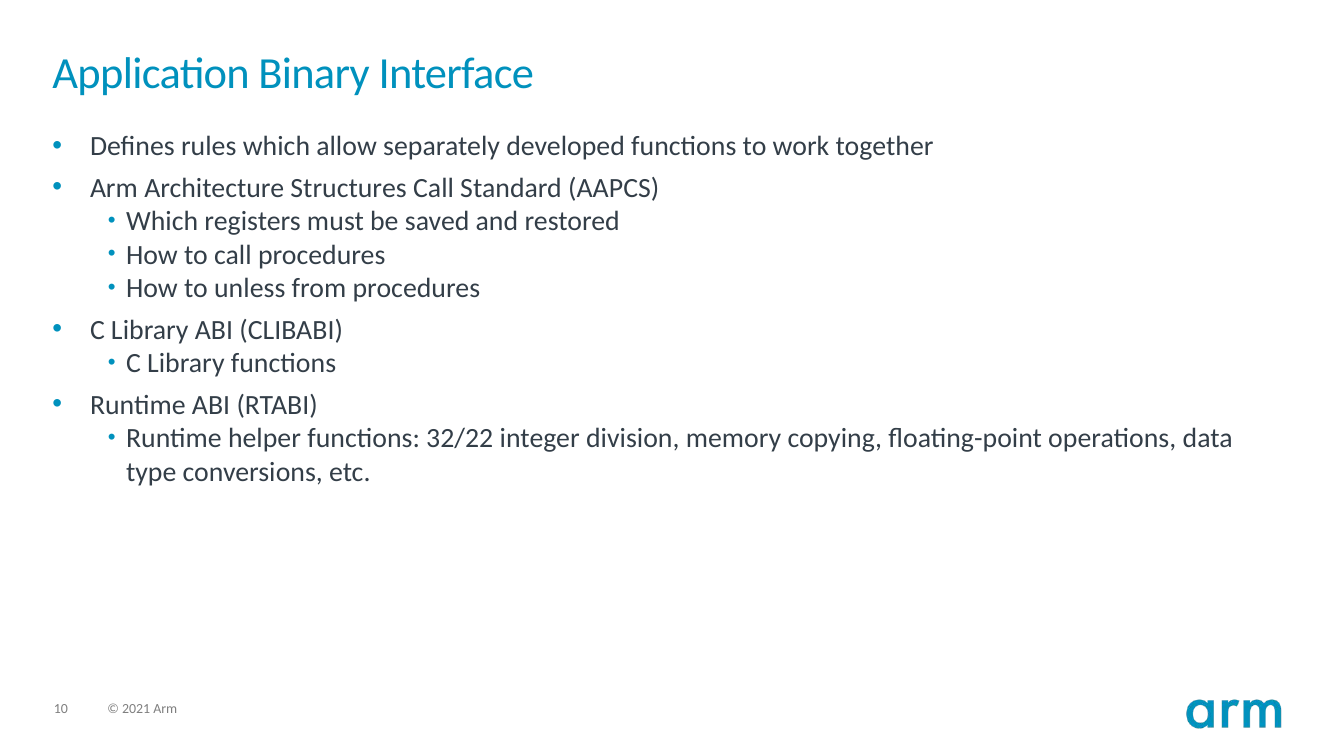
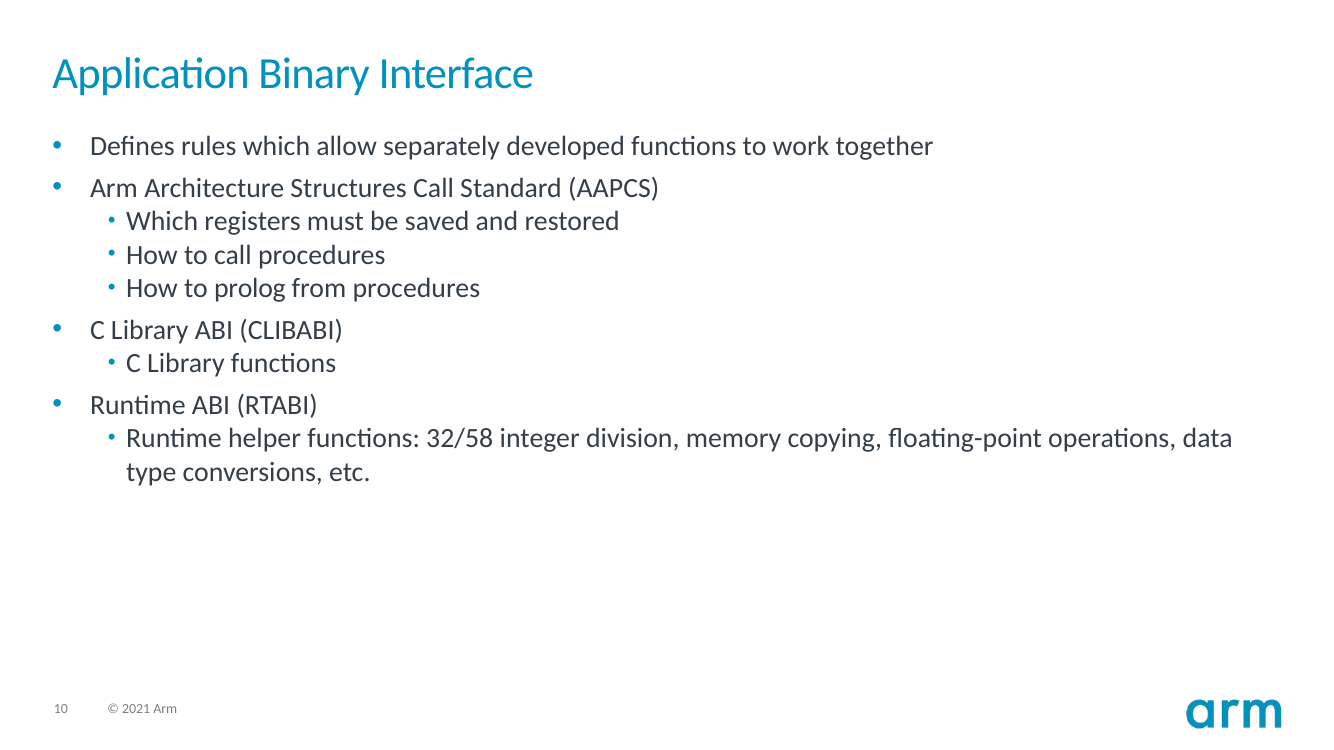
unless: unless -> prolog (250, 289)
32/22: 32/22 -> 32/58 (460, 439)
